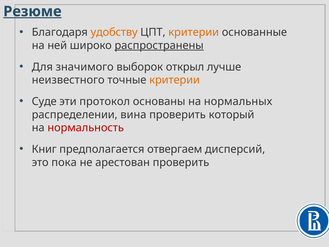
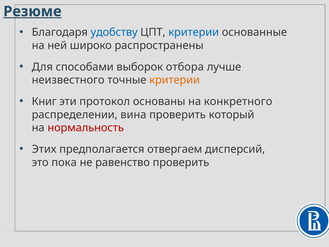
удобству colour: orange -> blue (114, 32)
критерии colour: orange -> blue (194, 32)
распространены underline: present -> none (159, 45)
значимого: значимого -> способами (85, 67)
открыл: открыл -> отбора (185, 67)
Суде: Суде -> Книг (44, 101)
нормальных: нормальных -> конкретного (238, 101)
Книг: Книг -> Этих (44, 149)
арестован: арестован -> равенство (123, 162)
